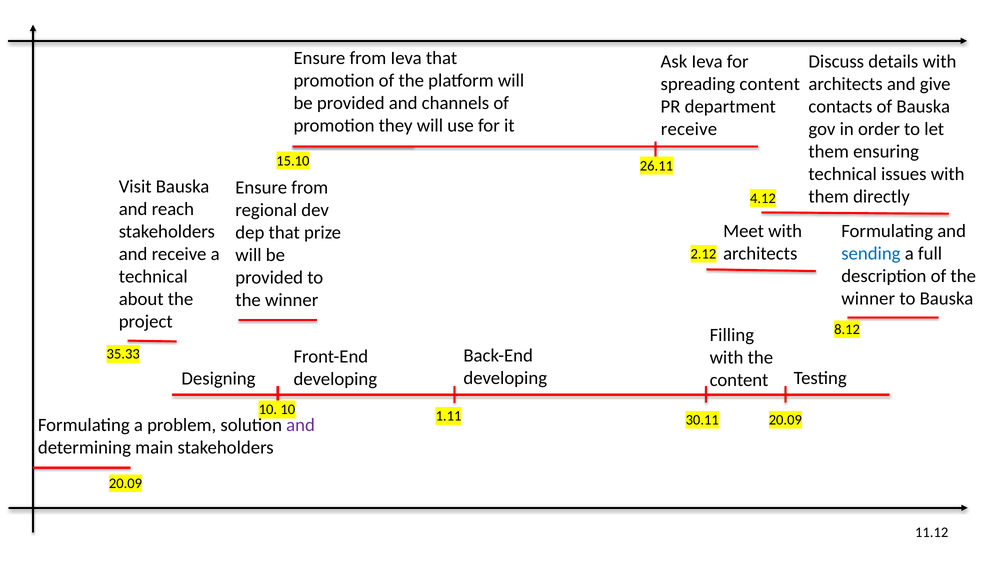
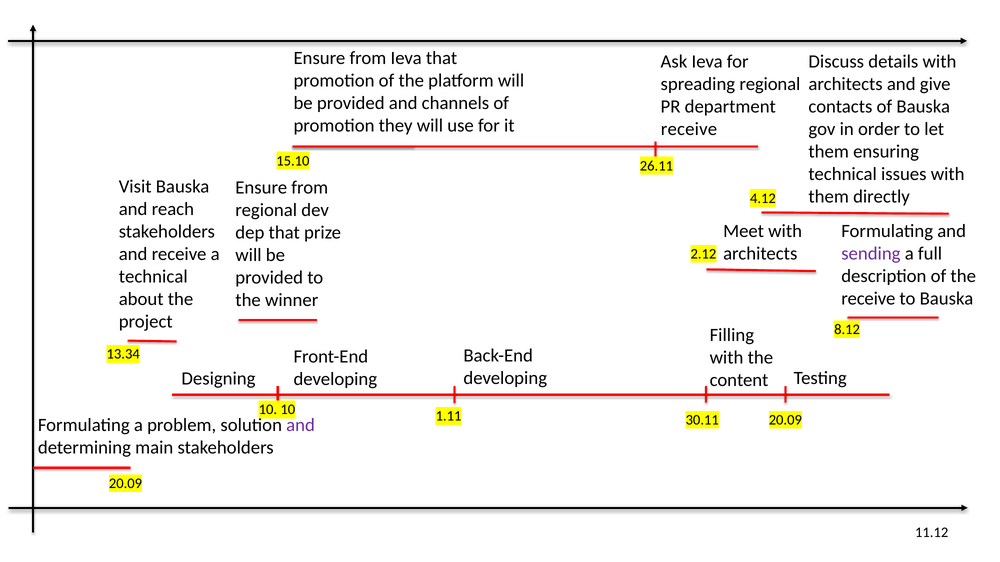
spreading content: content -> regional (770, 84)
sending colour: blue -> purple (871, 254)
winner: winner -> receive (868, 299)
35.33: 35.33 -> 13.34 (123, 354)
